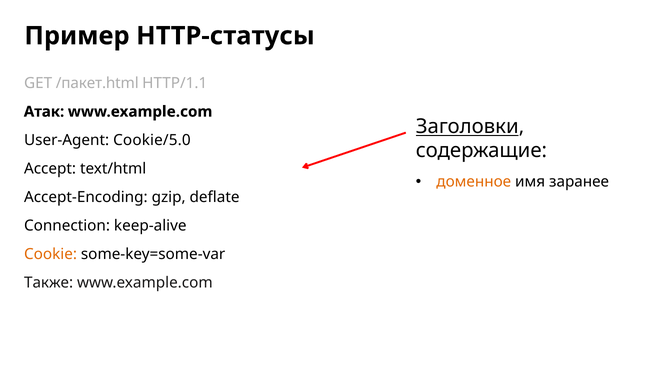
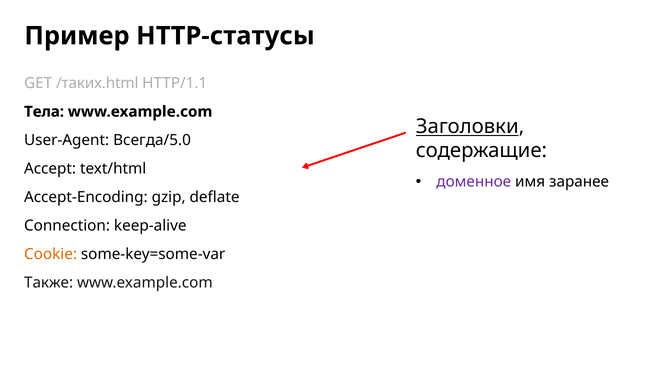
/пакет.html: /пакет.html -> /таких.html (97, 83)
Атак: Атак -> Тела (44, 112)
Cookie/5.0: Cookie/5.0 -> Всегда/5.0 (152, 140)
доменное colour: orange -> purple (474, 182)
